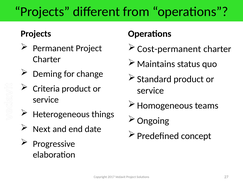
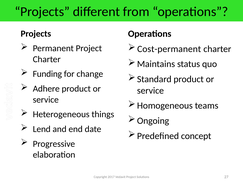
Deming: Deming -> Funding (47, 74)
Criteria: Criteria -> Adhere (46, 89)
Next: Next -> Lend (42, 129)
